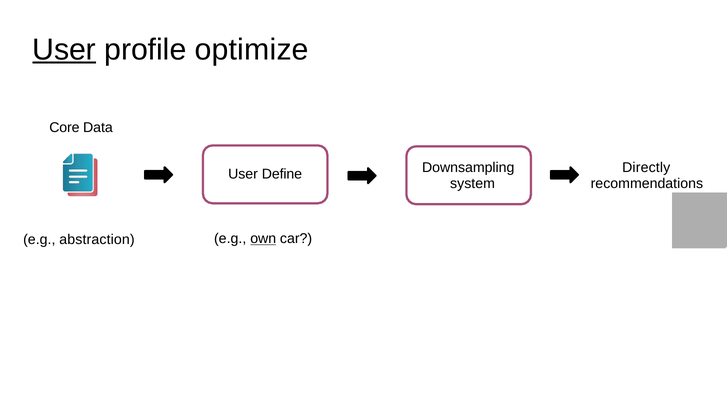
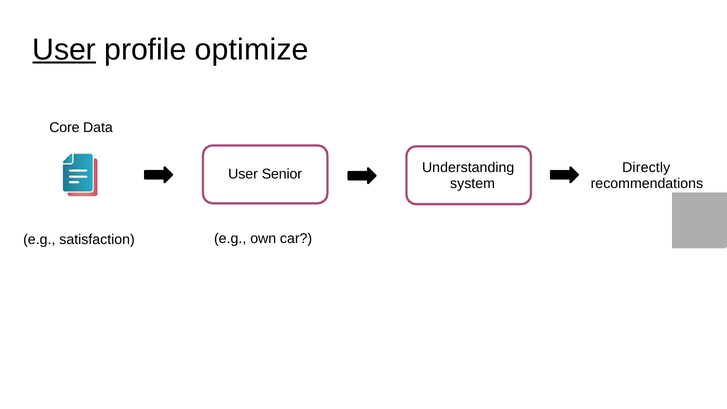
Downsampling: Downsampling -> Understanding (468, 167)
Define: Define -> Senior (282, 174)
abstraction: abstraction -> satisfaction (97, 240)
own underline: present -> none (263, 239)
